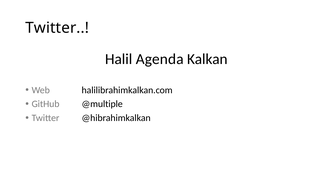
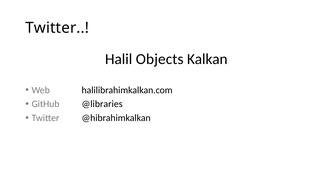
Agenda: Agenda -> Objects (160, 59)
@multiple: @multiple -> @libraries (102, 104)
